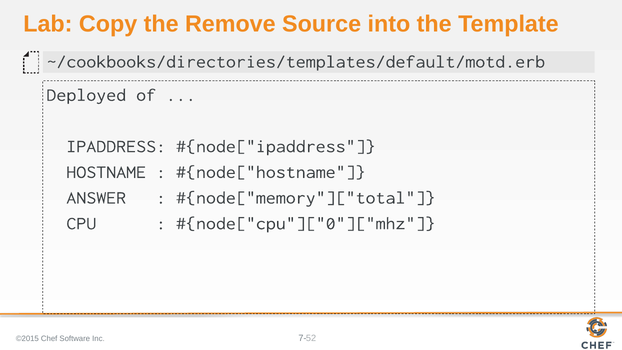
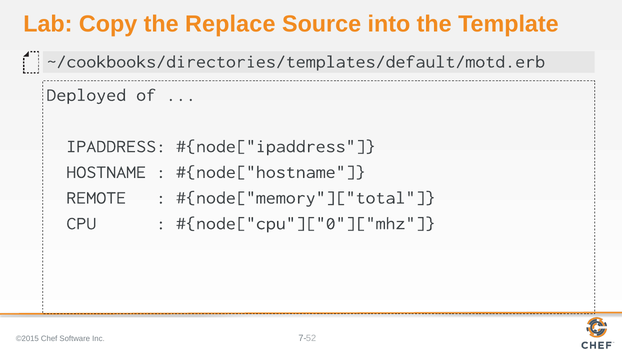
Remove: Remove -> Replace (230, 24)
ANSWER: ANSWER -> REMOTE (96, 197)
